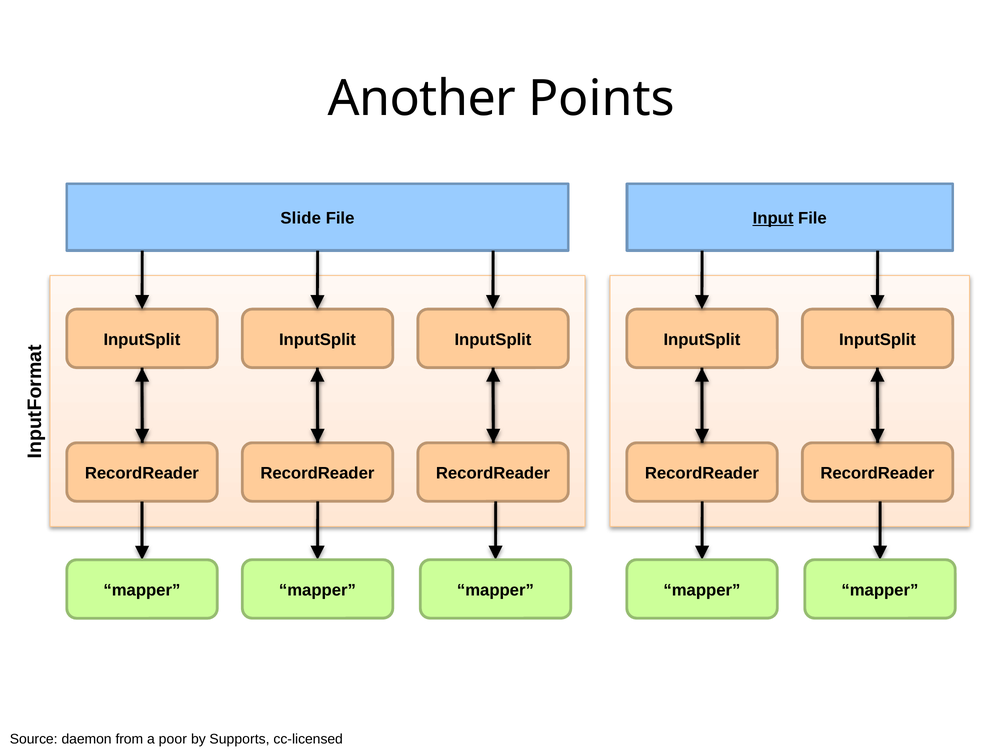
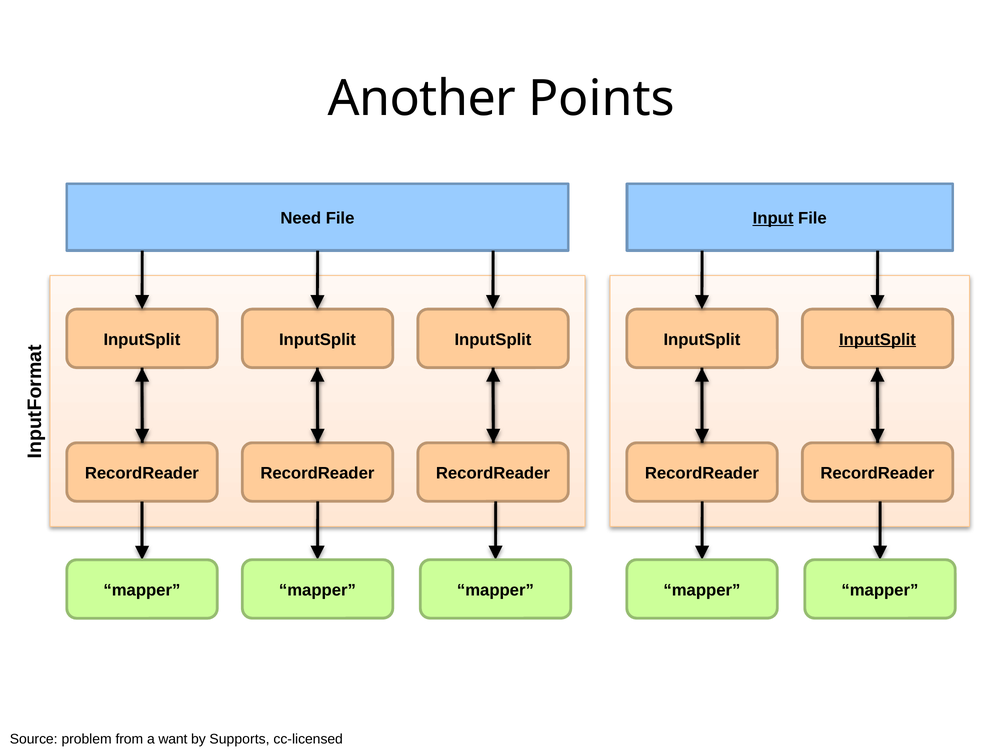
Slide: Slide -> Need (301, 218)
InputSplit underline: none -> present (877, 340)
daemon: daemon -> problem (87, 739)
poor: poor -> want (173, 739)
